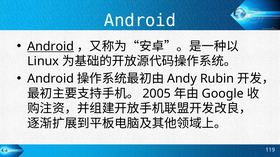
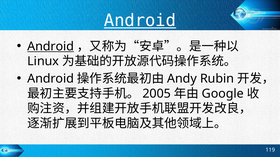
Android underline: none -> present (140, 21)
